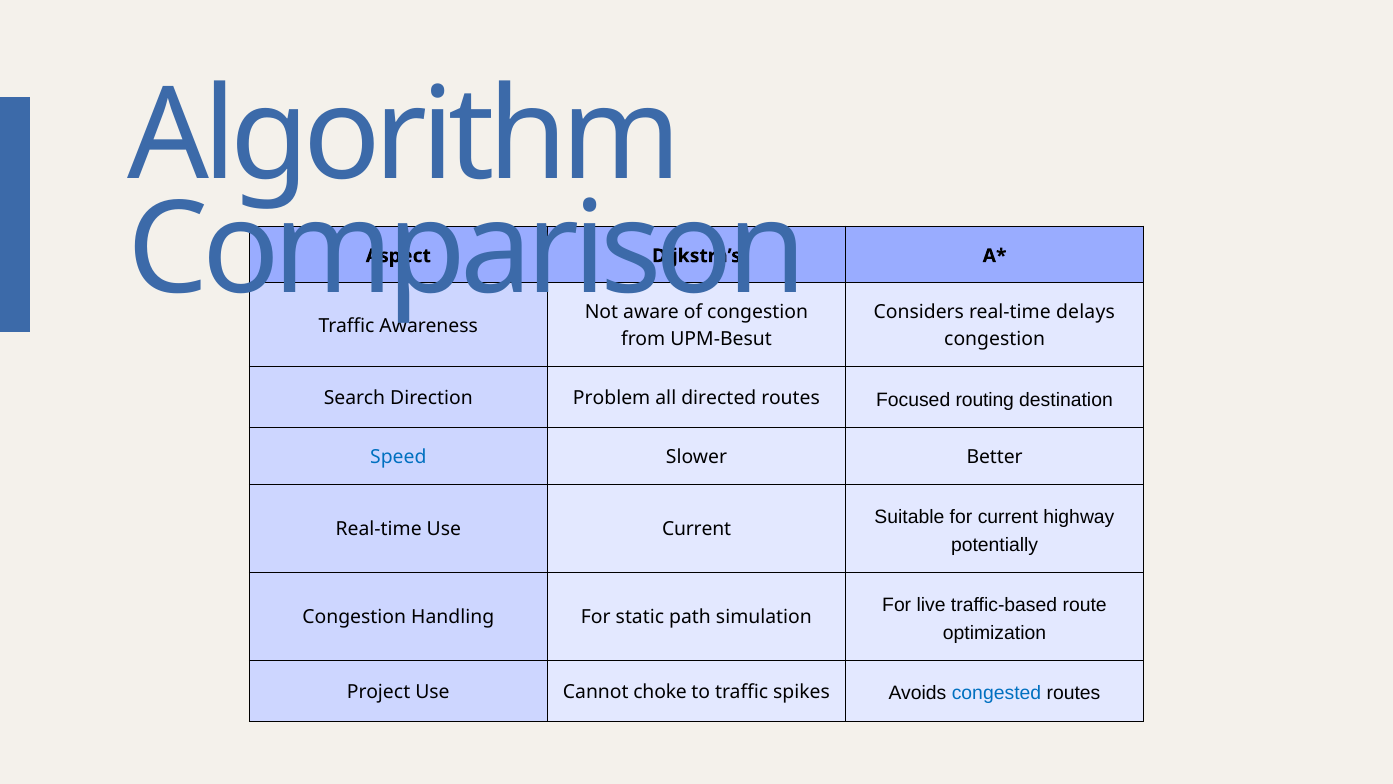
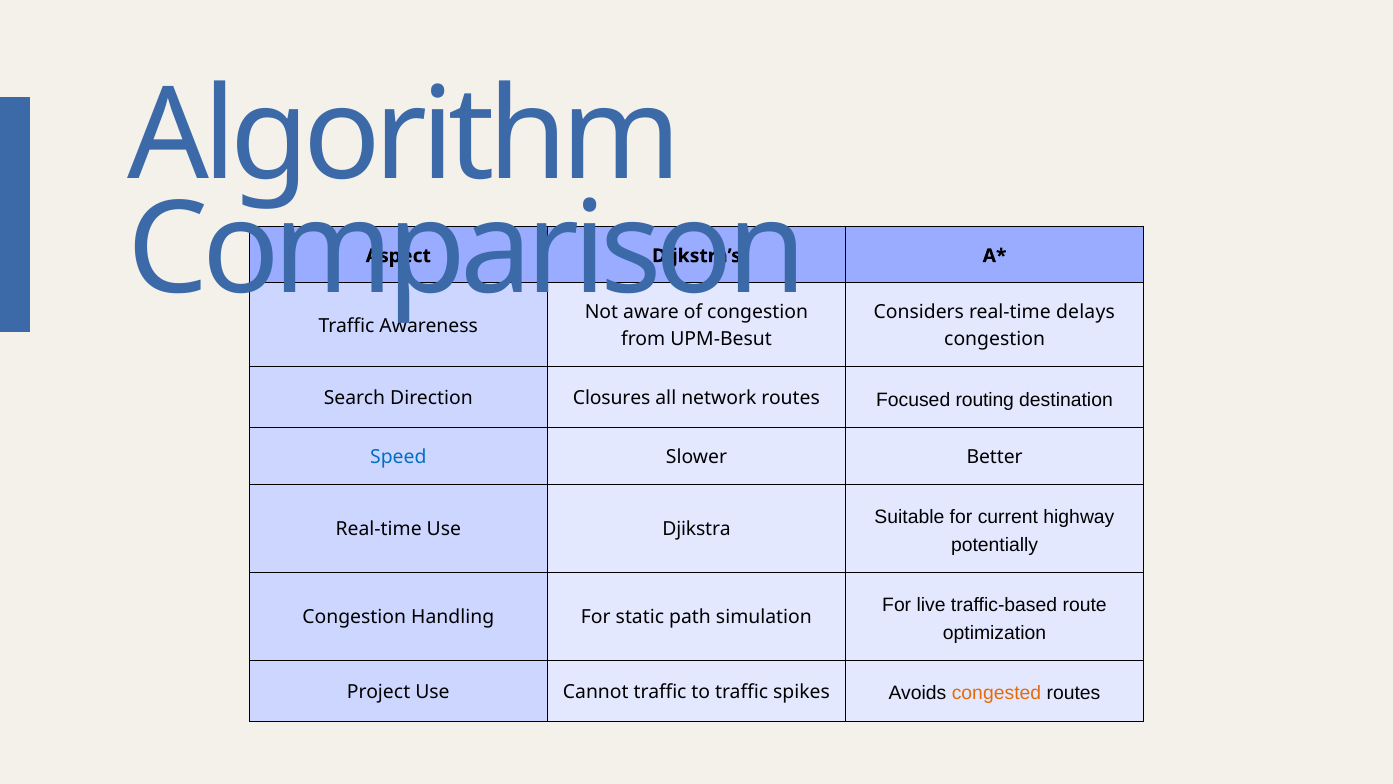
Problem: Problem -> Closures (612, 398)
directed: directed -> network (719, 398)
Use Current: Current -> Djikstra (697, 529)
Cannot choke: choke -> traffic (660, 692)
congested colour: blue -> orange (996, 693)
